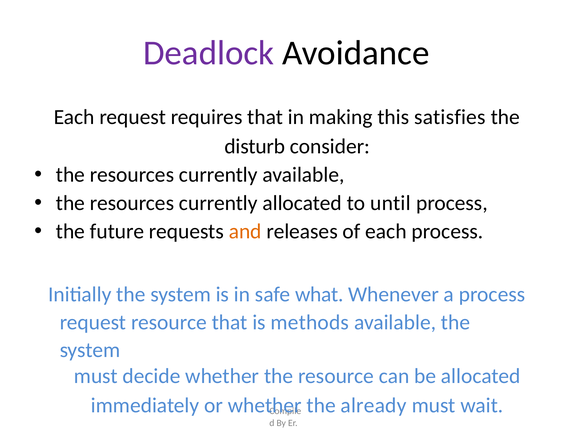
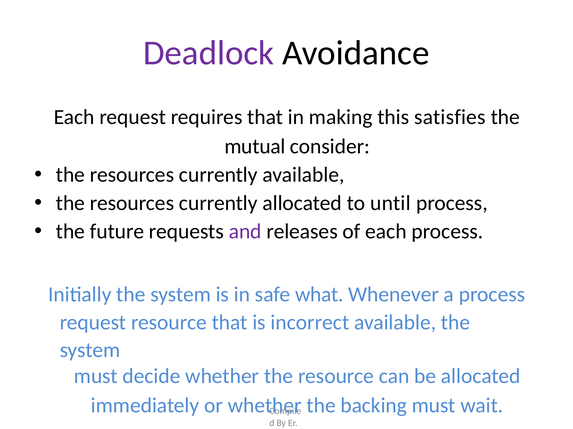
disturb: disturb -> mutual (255, 147)
and colour: orange -> purple (245, 232)
methods: methods -> incorrect (310, 323)
already: already -> backing (374, 406)
